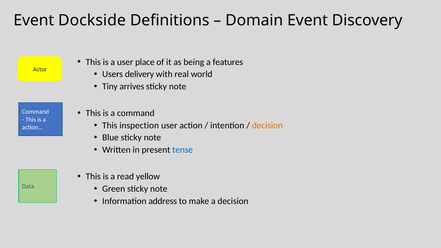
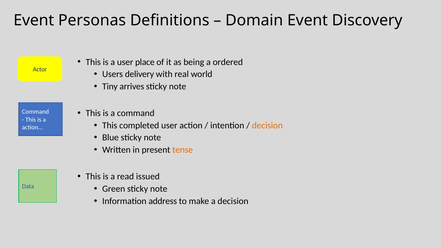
Dockside: Dockside -> Personas (92, 20)
features: features -> ordered (228, 62)
inspection: inspection -> completed (139, 125)
tense colour: blue -> orange (183, 150)
yellow: yellow -> issued (148, 177)
